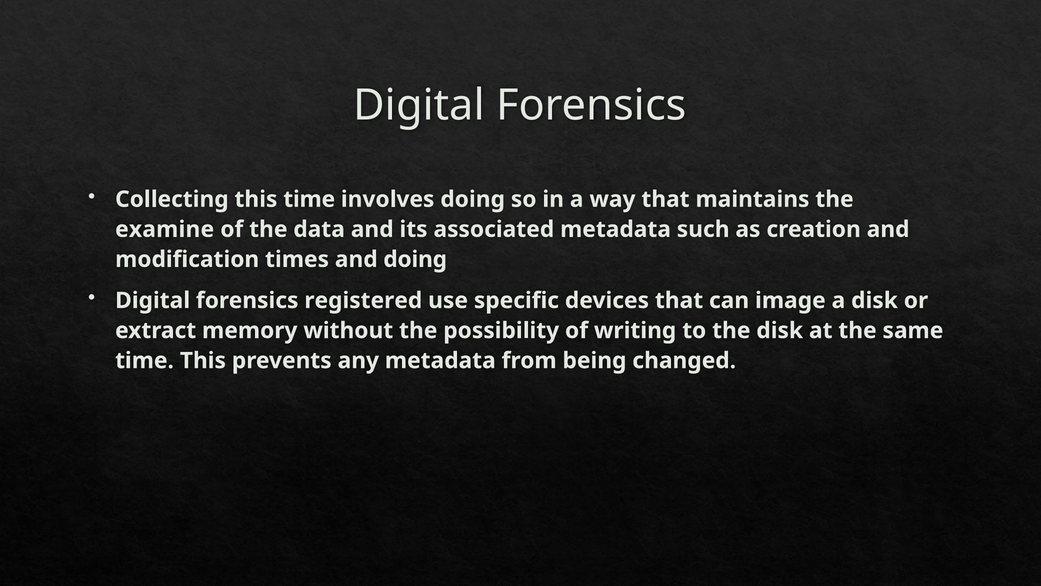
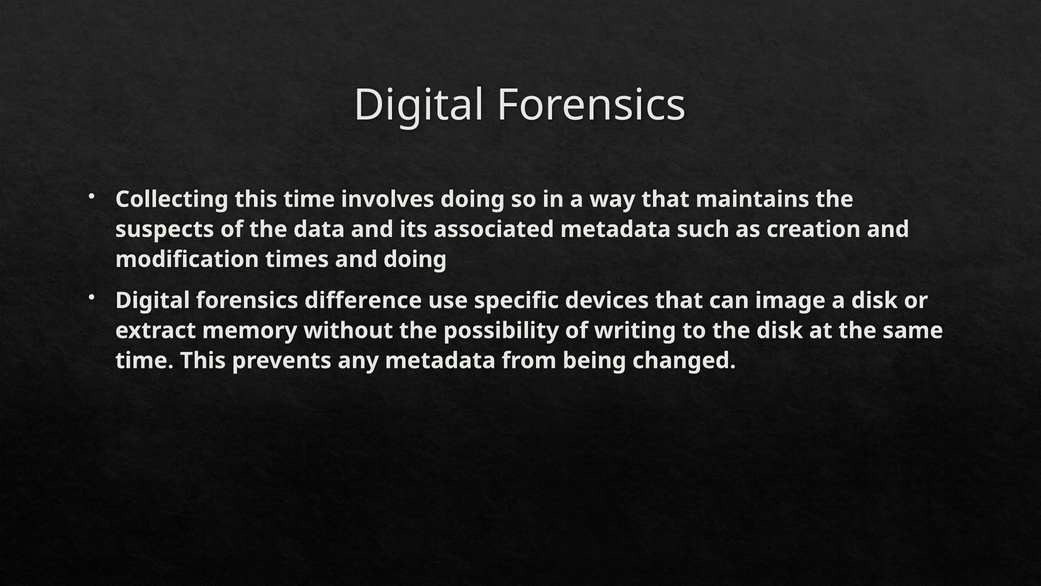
examine: examine -> suspects (165, 229)
registered: registered -> difference (363, 300)
